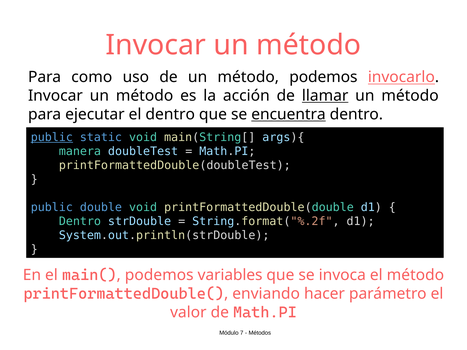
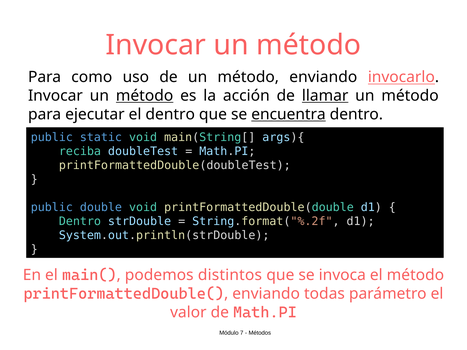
método podemos: podemos -> enviando (323, 77)
método underline: none -> present (145, 96)
public underline: present -> none (52, 138)
manera: manera -> reciba (80, 152)
variables: variables -> distintos (230, 275)
hacer: hacer -> todas (324, 294)
